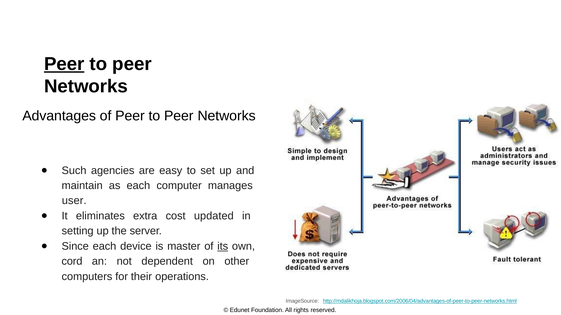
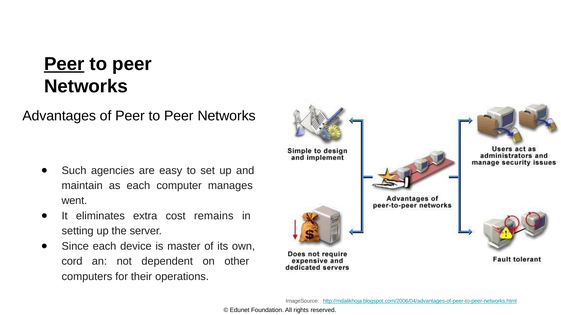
user: user -> went (74, 201)
updated: updated -> remains (214, 216)
its underline: present -> none (223, 247)
